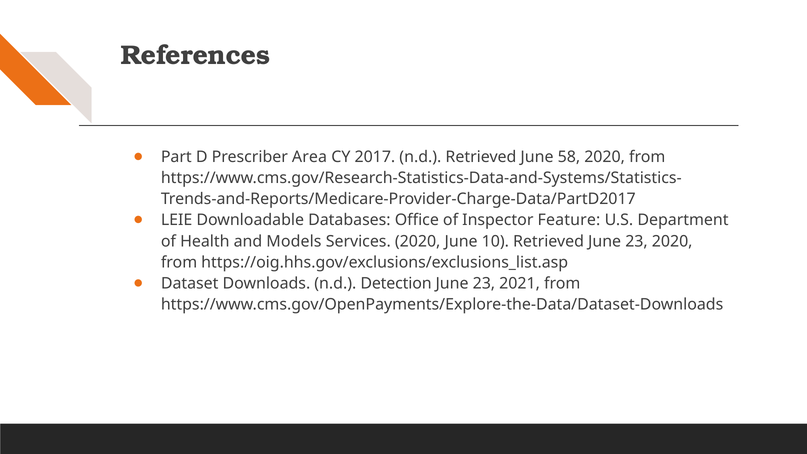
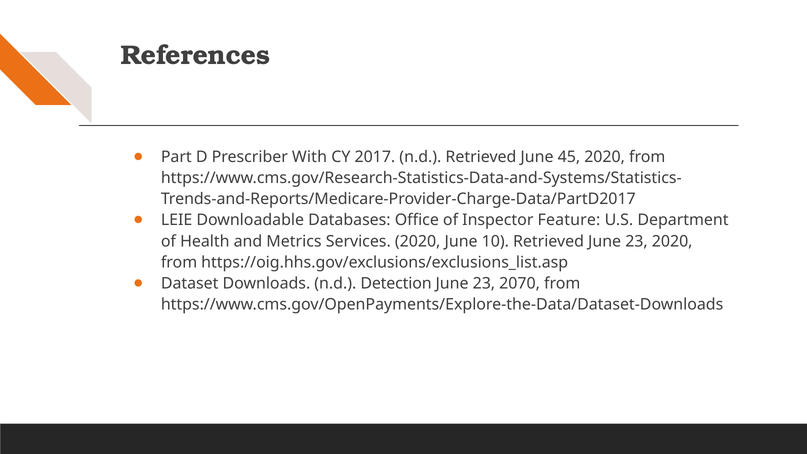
Area: Area -> With (309, 157)
58: 58 -> 45 (569, 157)
Models: Models -> Metrics (294, 241)
2021: 2021 -> 2070 (520, 283)
